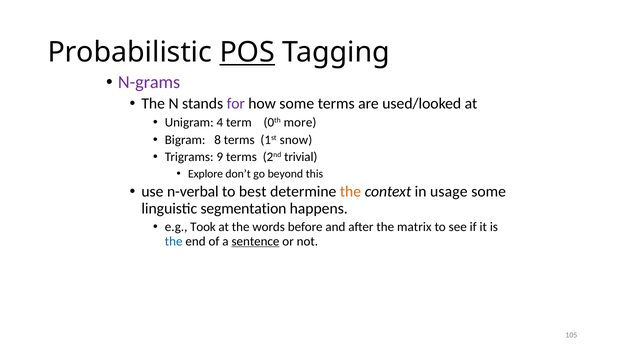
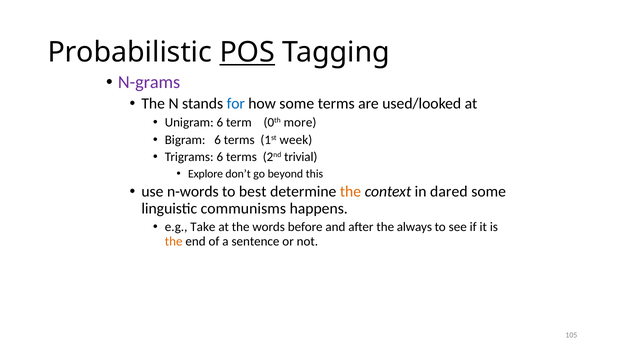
for colour: purple -> blue (236, 104)
Unigram 4: 4 -> 6 (220, 123)
Bigram 8: 8 -> 6 (218, 140)
snow: snow -> week (296, 140)
Trigrams 9: 9 -> 6 (220, 157)
n-verbal: n-verbal -> n-words (193, 192)
usage: usage -> dared (449, 192)
segmentation: segmentation -> communisms (243, 209)
Took: Took -> Take (203, 228)
matrix: matrix -> always (414, 228)
the colour: blue -> orange (174, 242)
sentence underline: present -> none (255, 242)
